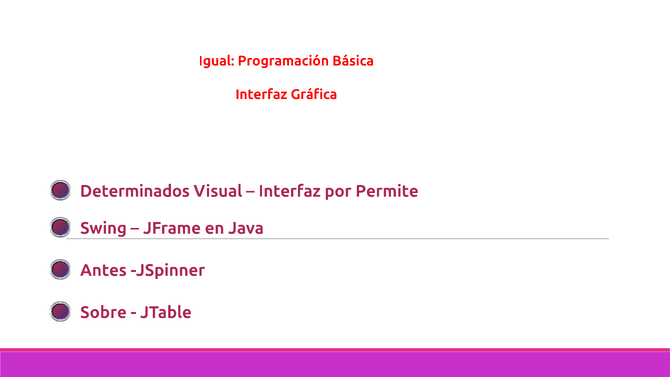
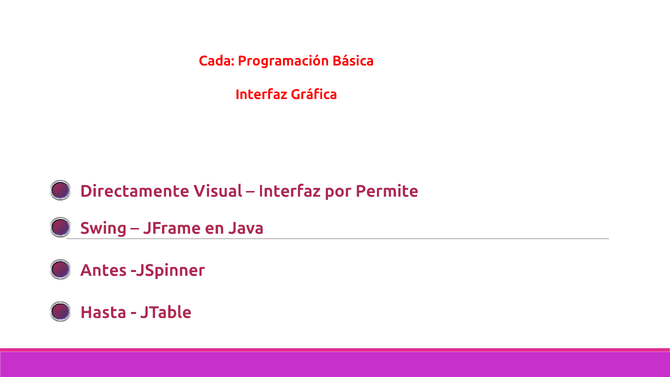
Igual: Igual -> Cada (217, 61)
Determinados: Determinados -> Directamente (135, 191)
Sobre: Sobre -> Hasta (103, 312)
